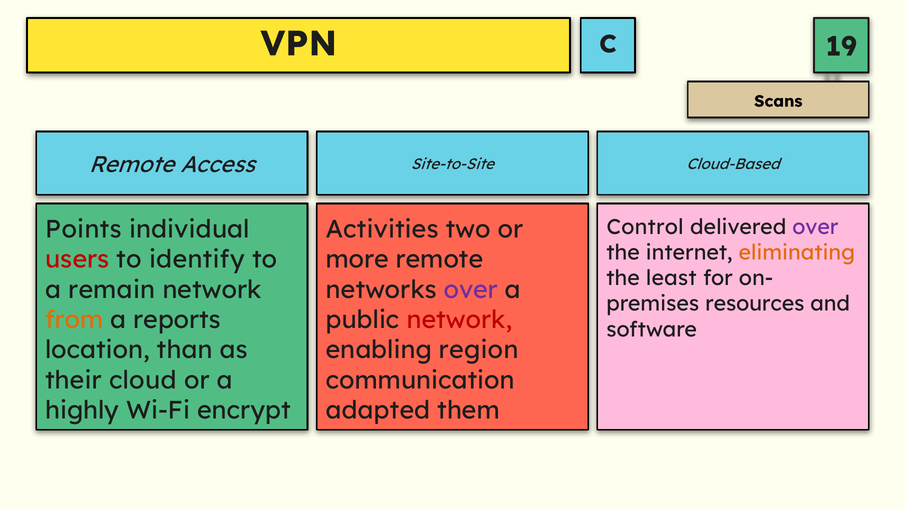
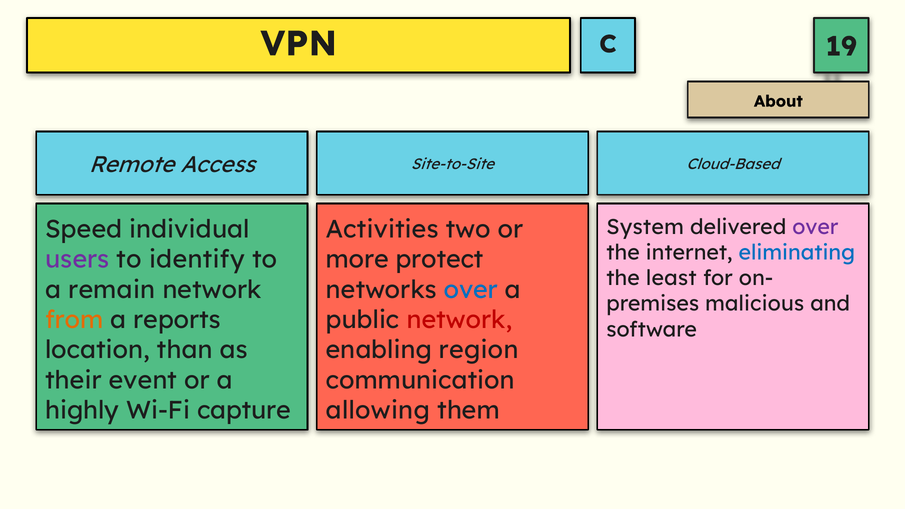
Scans: Scans -> About (778, 101)
Control: Control -> System (645, 227)
Points: Points -> Speed (84, 230)
eliminating colour: orange -> blue (797, 253)
users colour: red -> purple (77, 260)
more remote: remote -> protect (440, 260)
over colour: purple -> blue (471, 290)
resources: resources -> malicious (755, 304)
cloud: cloud -> event (143, 380)
encrypt: encrypt -> capture (244, 411)
adapted: adapted -> allowing (378, 411)
